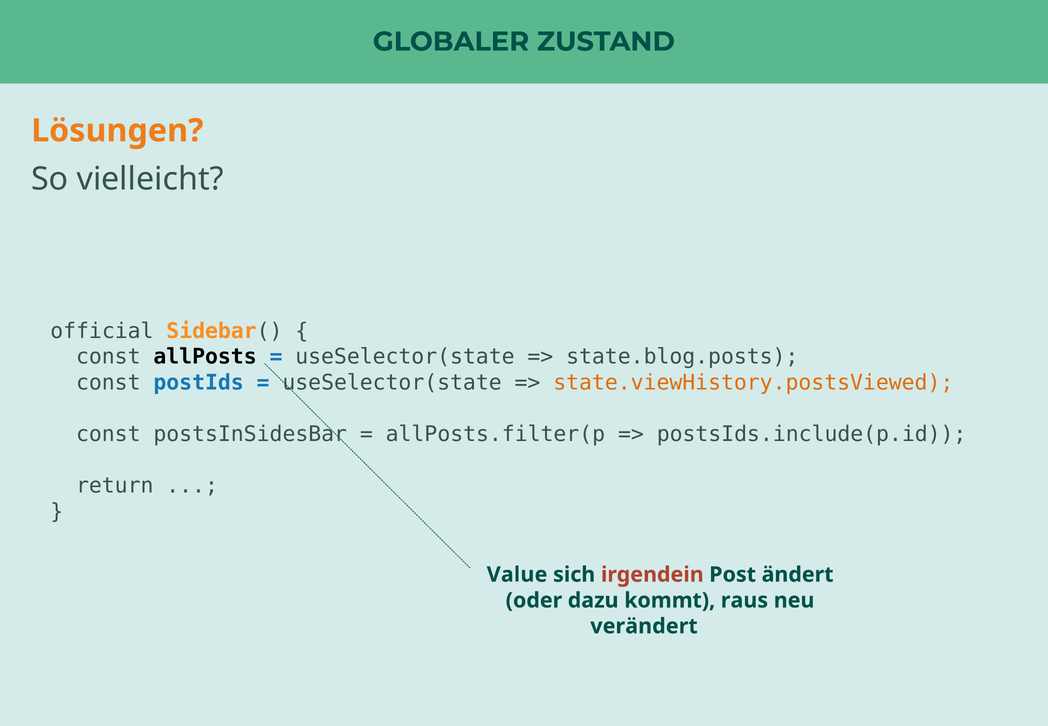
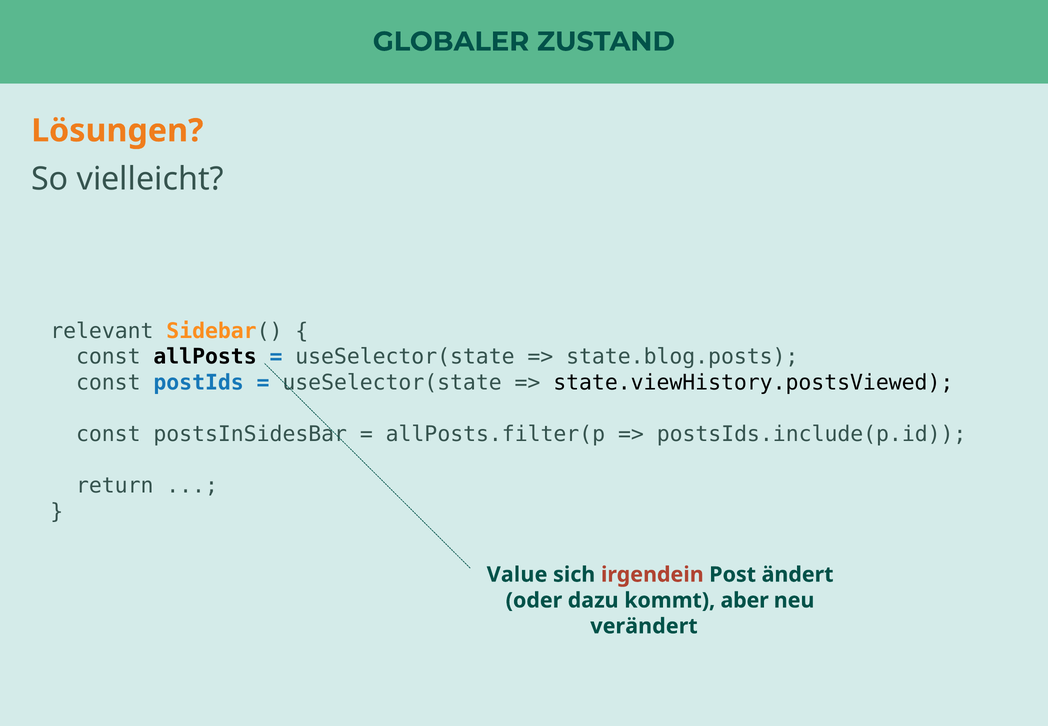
official: official -> relevant (102, 331)
state.viewHistory.postsViewed colour: orange -> black (753, 382)
raus: raus -> aber (745, 600)
